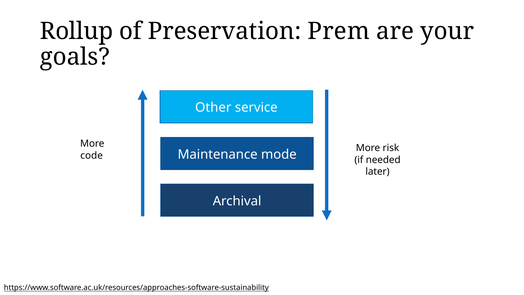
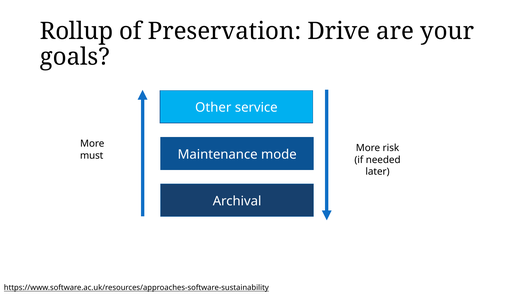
Prem: Prem -> Drive (339, 31)
code: code -> must (92, 155)
